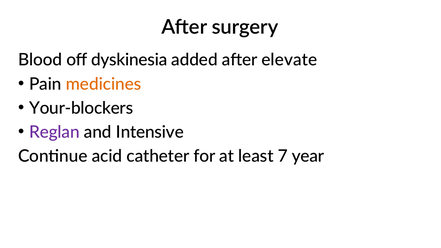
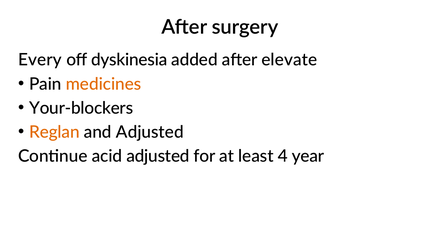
Blood: Blood -> Every (40, 60)
Reglan colour: purple -> orange (54, 132)
and Intensive: Intensive -> Adjusted (150, 132)
acid catheter: catheter -> adjusted (158, 156)
7: 7 -> 4 (283, 156)
